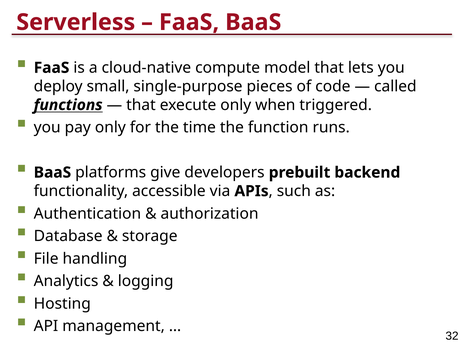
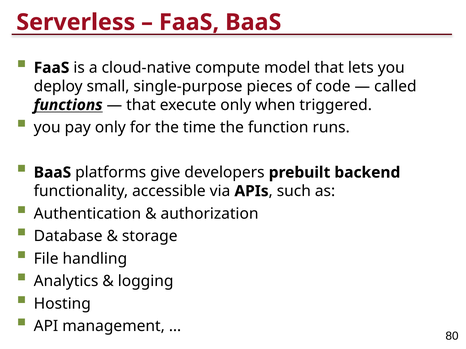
32: 32 -> 80 (452, 337)
